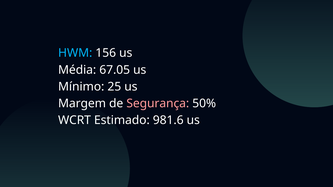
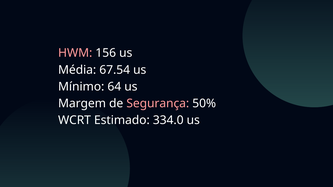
HWM colour: light blue -> pink (75, 53)
67.05: 67.05 -> 67.54 (115, 70)
25: 25 -> 64 (114, 87)
981.6: 981.6 -> 334.0 (168, 120)
